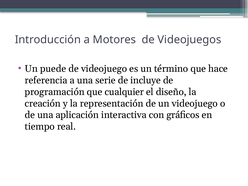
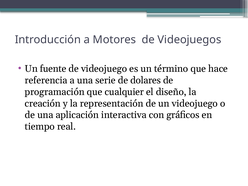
puede: puede -> fuente (53, 69)
incluye: incluye -> dolares (146, 80)
